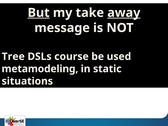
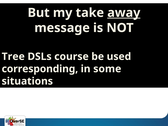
But underline: present -> none (39, 13)
metamodeling: metamodeling -> corresponding (40, 69)
static: static -> some (107, 69)
